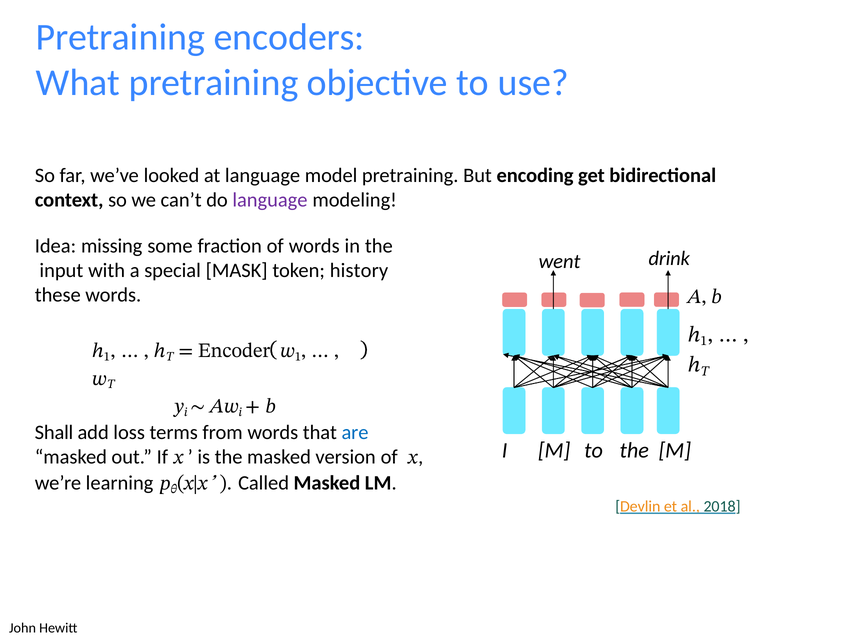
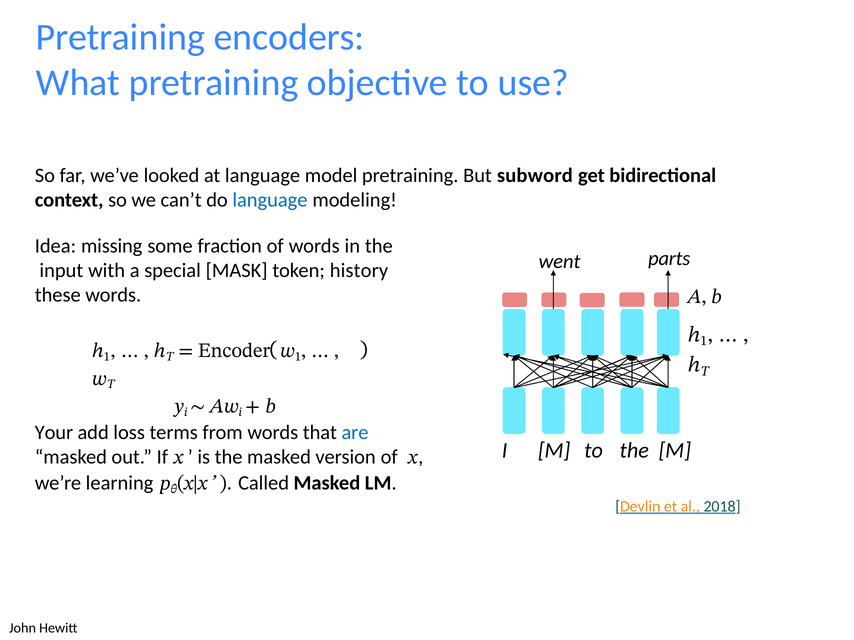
encoding: encoding -> subword (535, 176)
language colour: purple -> blue (270, 200)
drink: drink -> parts (669, 259)
Shall: Shall -> Your (54, 433)
